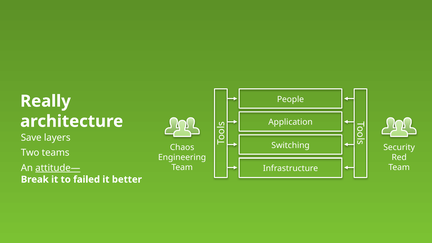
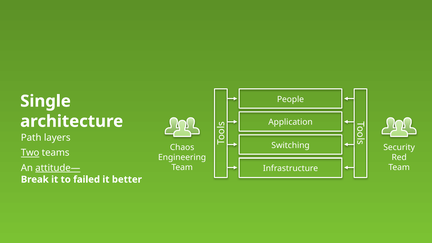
Really: Really -> Single (45, 101)
Save: Save -> Path (31, 138)
Two underline: none -> present (30, 153)
